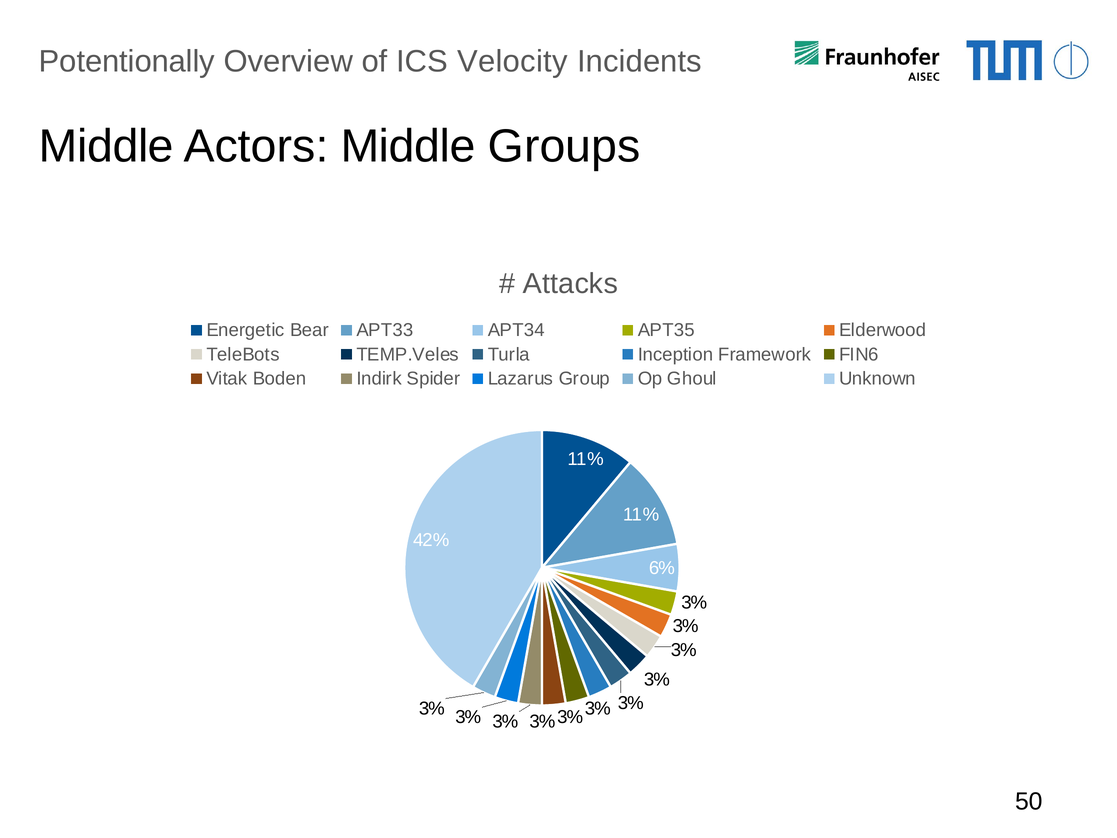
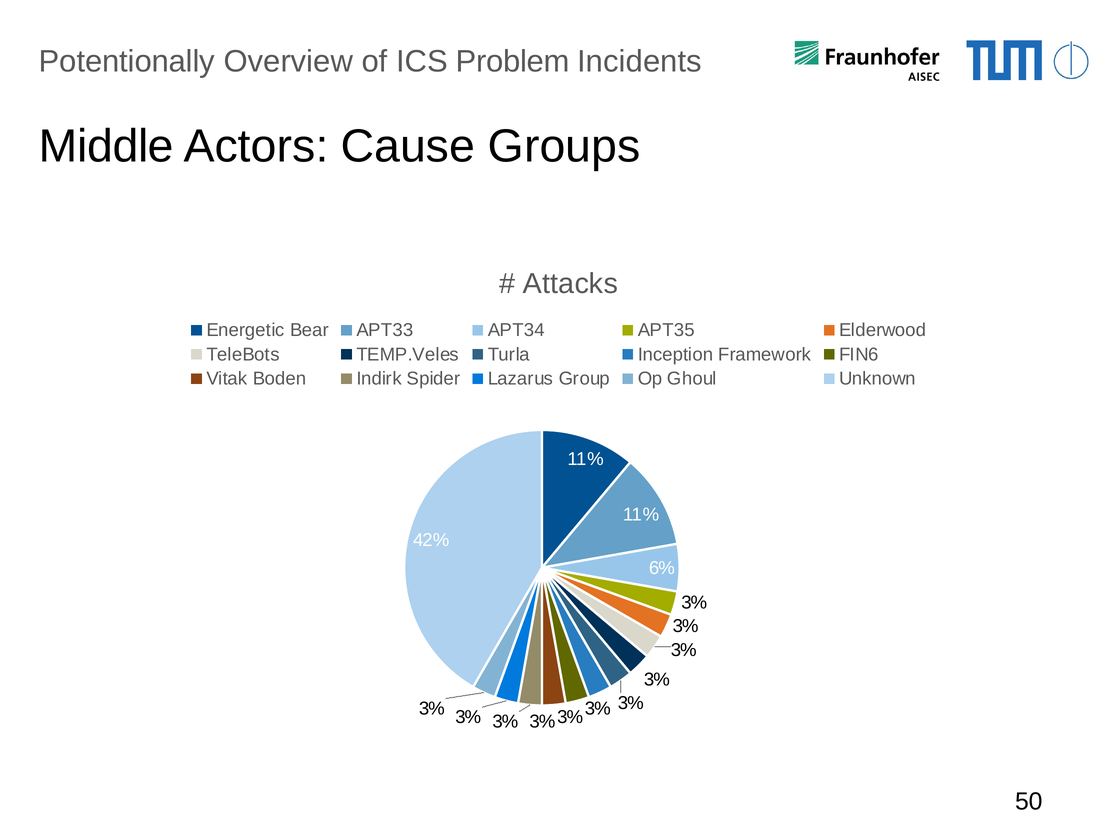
Velocity: Velocity -> Problem (513, 61)
Actors Middle: Middle -> Cause (408, 146)
